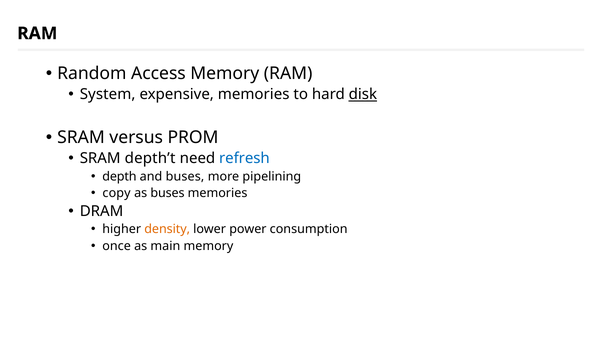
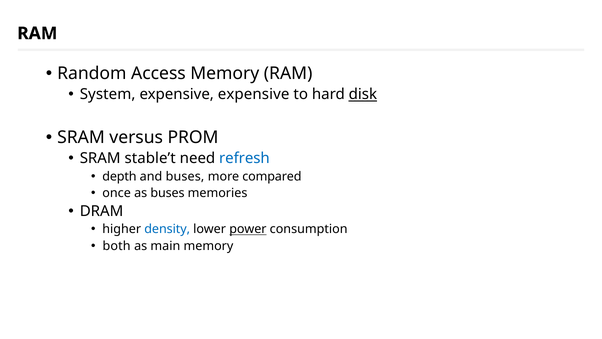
expensive memories: memories -> expensive (254, 94)
depth’t: depth’t -> stable’t (150, 158)
pipelining: pipelining -> compared (272, 176)
copy: copy -> once (117, 193)
density colour: orange -> blue (167, 229)
power underline: none -> present (248, 229)
once: once -> both (117, 246)
